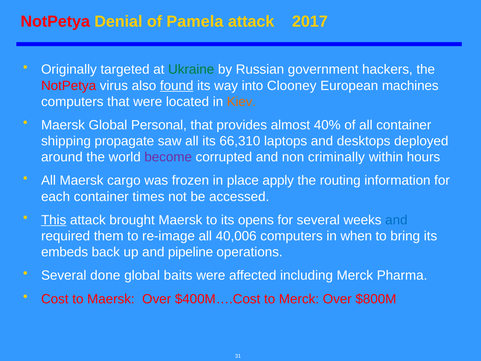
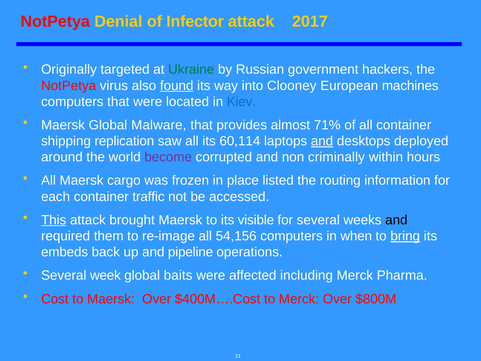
Pamela: Pamela -> Infector (195, 22)
Kiev colour: orange -> blue (241, 102)
Personal: Personal -> Malware (159, 125)
40%: 40% -> 71% (327, 125)
propagate: propagate -> replication (124, 141)
66,310: 66,310 -> 60,114 (240, 141)
and underline: none -> present (322, 141)
apply: apply -> listed (278, 180)
times: times -> traffic (149, 196)
opens: opens -> visible (256, 220)
and colour: blue -> black (396, 220)
40,006: 40,006 -> 54,156 (236, 236)
bring underline: none -> present (405, 236)
done: done -> week (105, 275)
